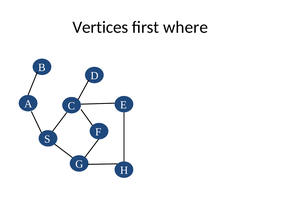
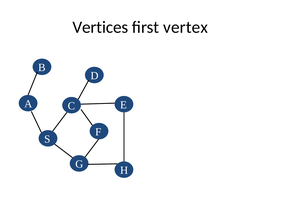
where: where -> vertex (186, 27)
